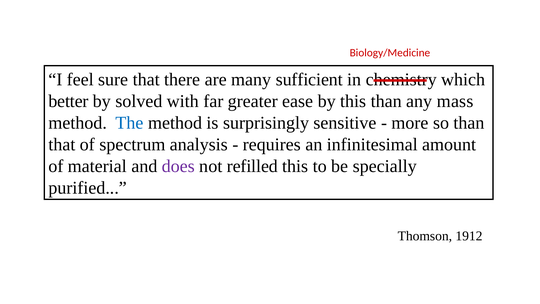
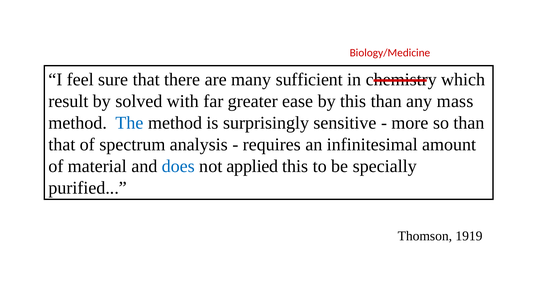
better: better -> result (68, 101)
does colour: purple -> blue (178, 166)
refilled: refilled -> applied (252, 166)
1912: 1912 -> 1919 (469, 236)
